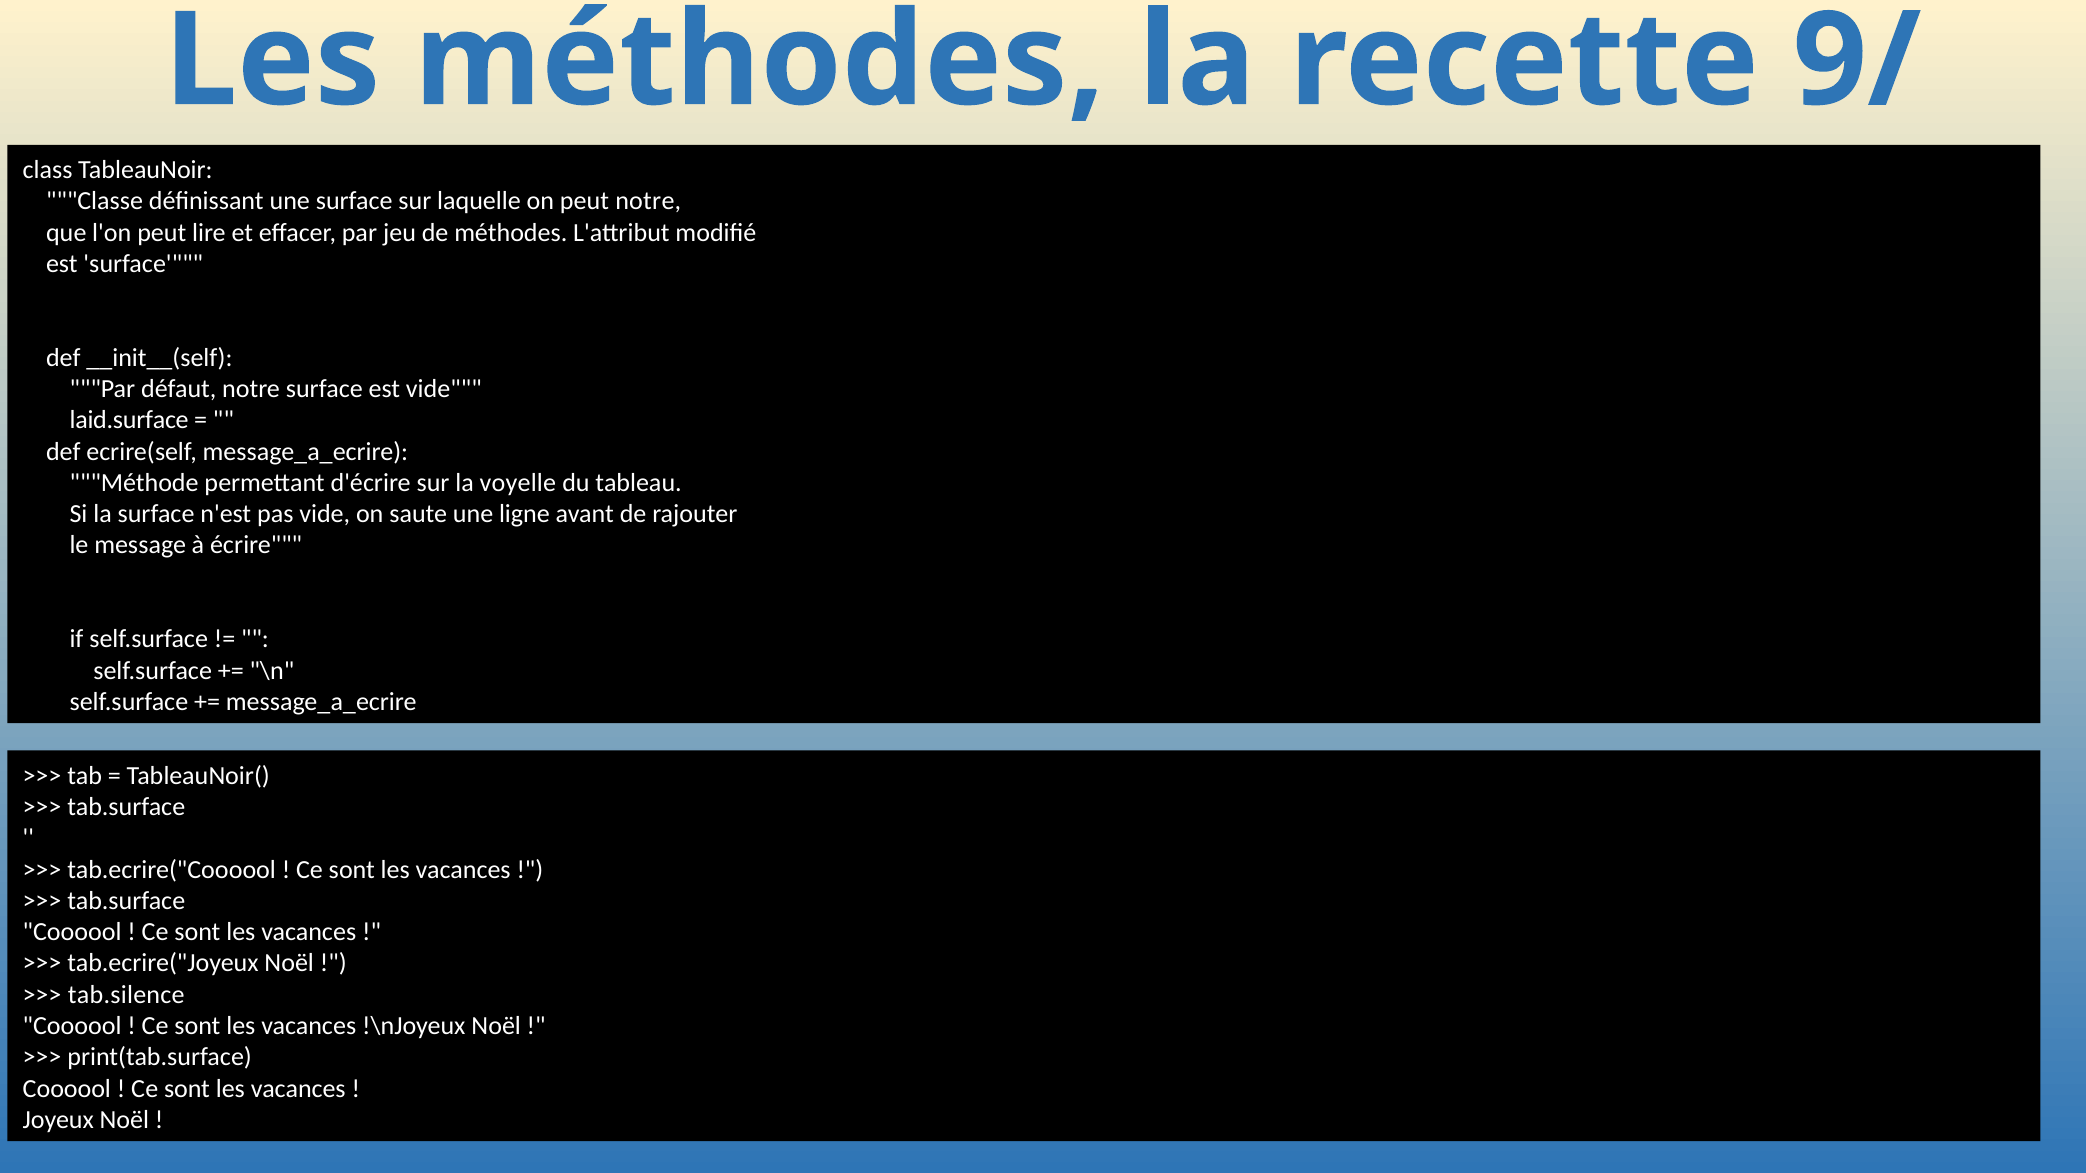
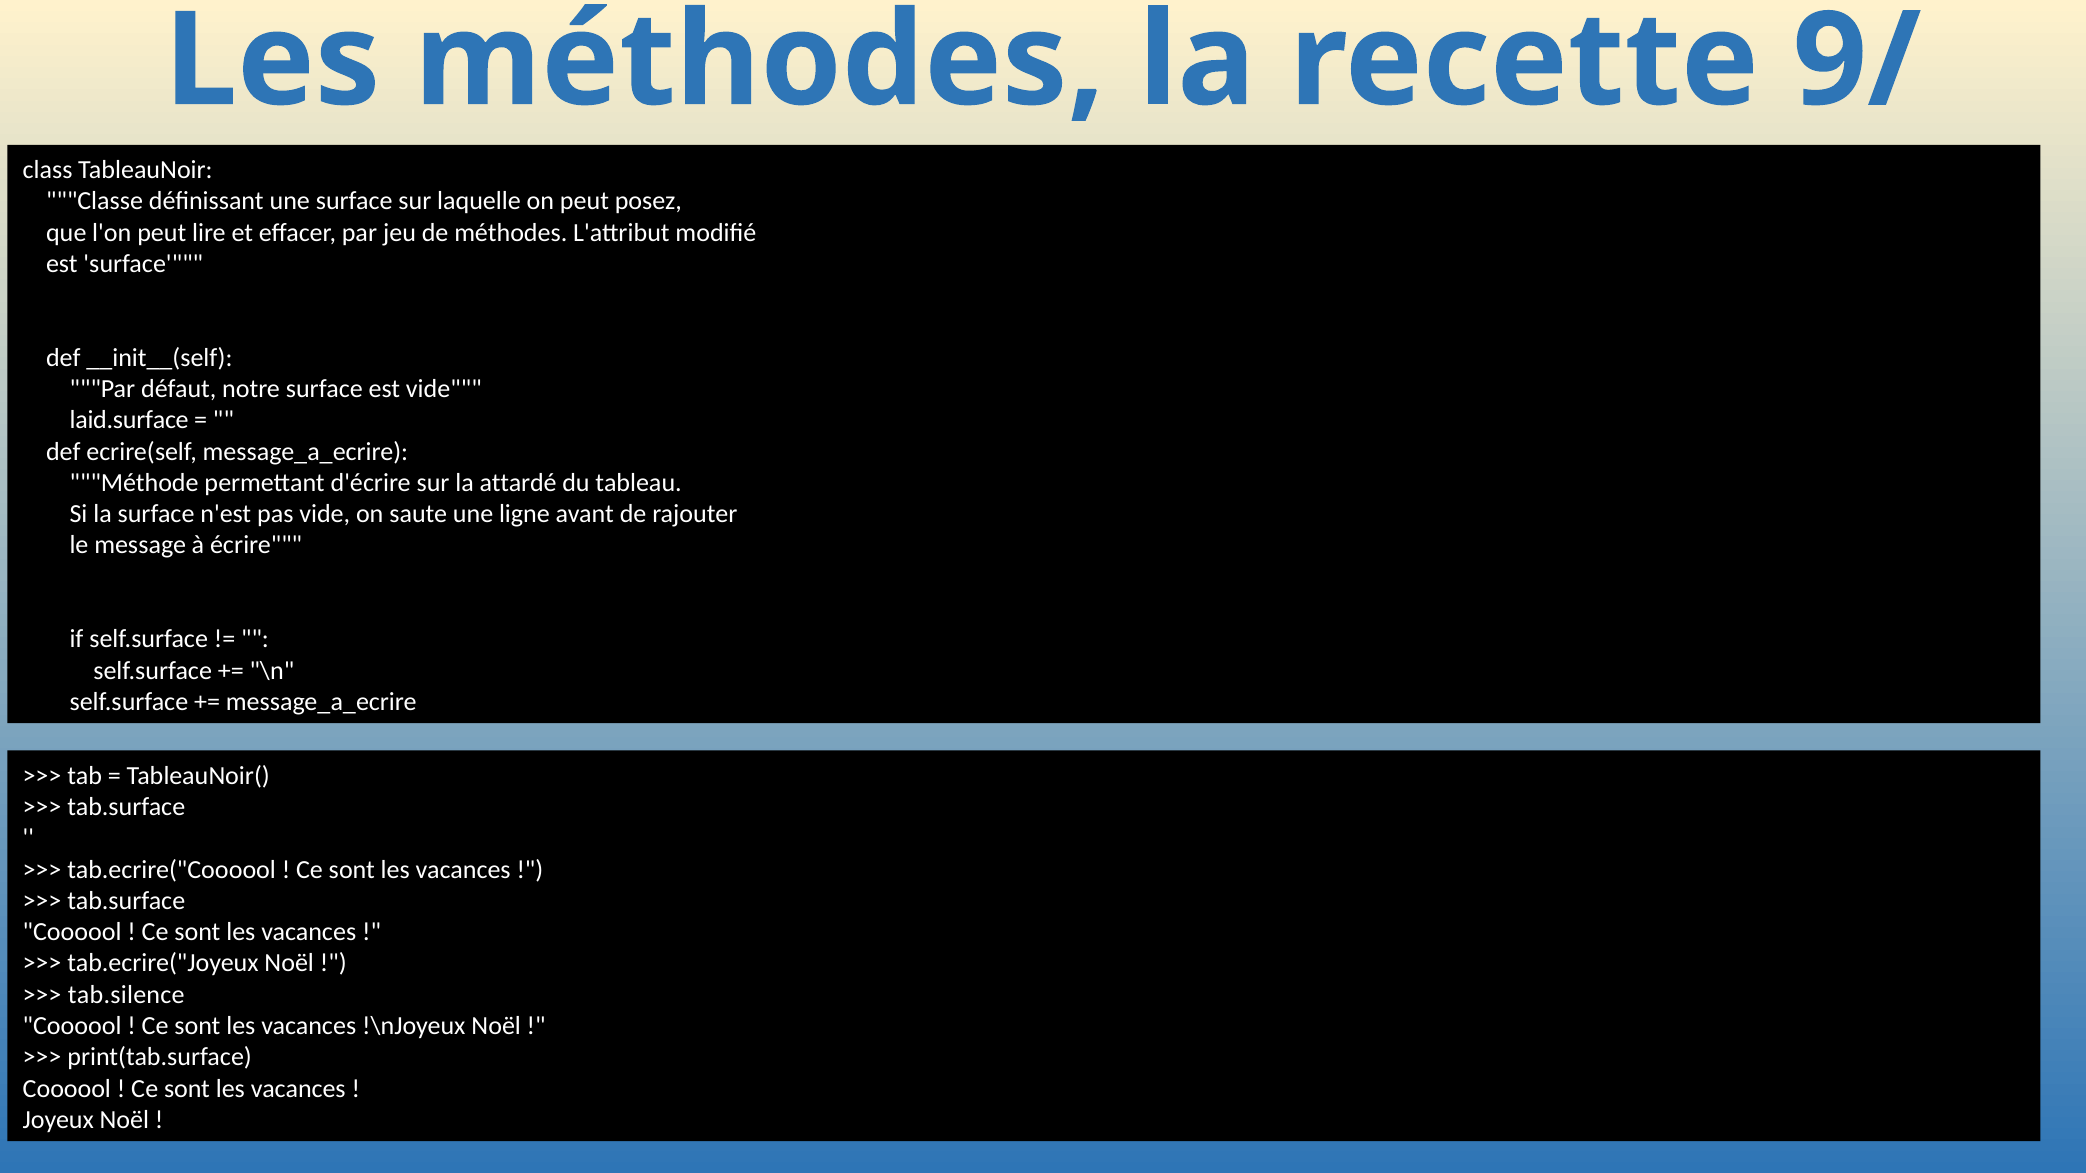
peut notre: notre -> posez (648, 201)
voyelle: voyelle -> attardé (518, 483)
